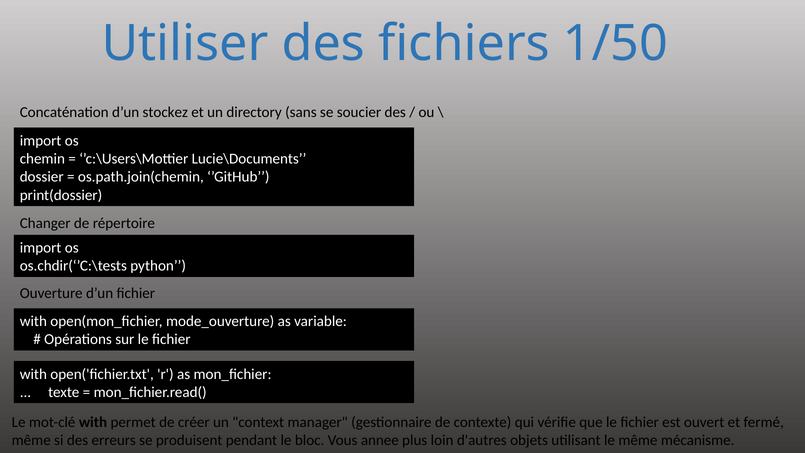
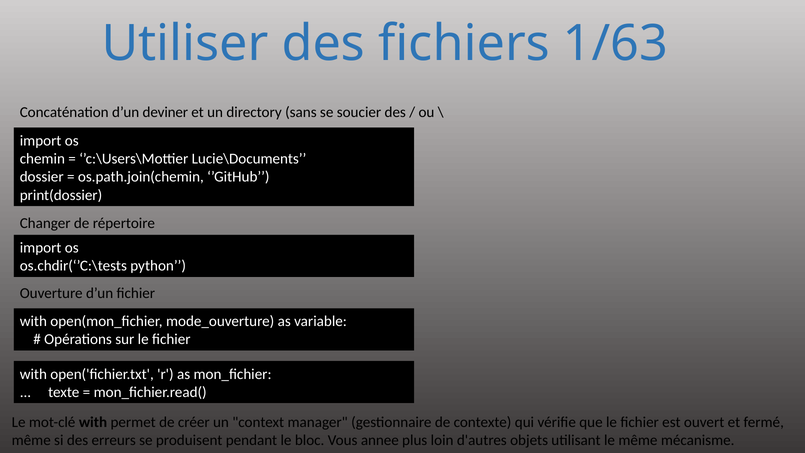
1/50: 1/50 -> 1/63 (616, 43)
stockez: stockez -> deviner (165, 112)
